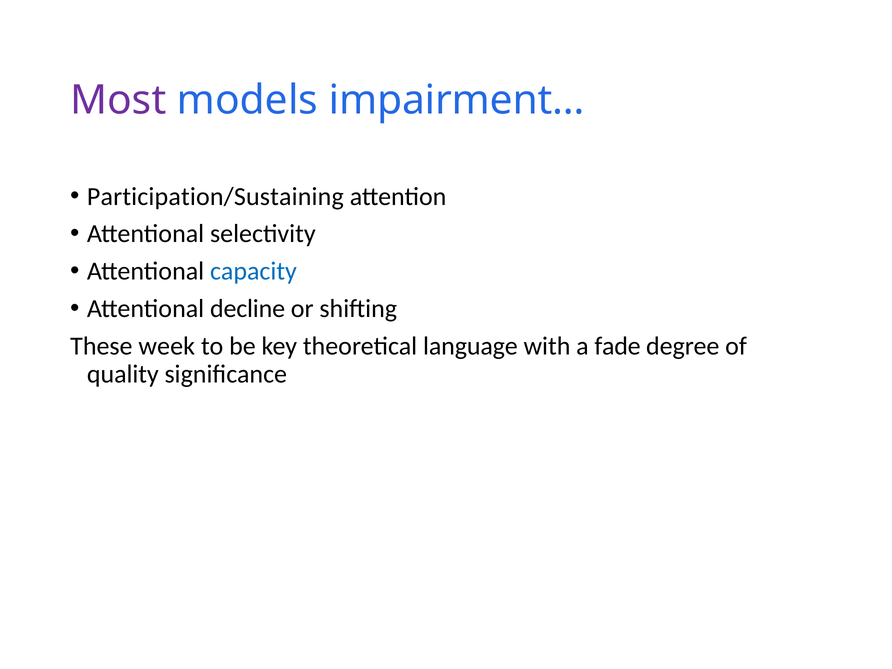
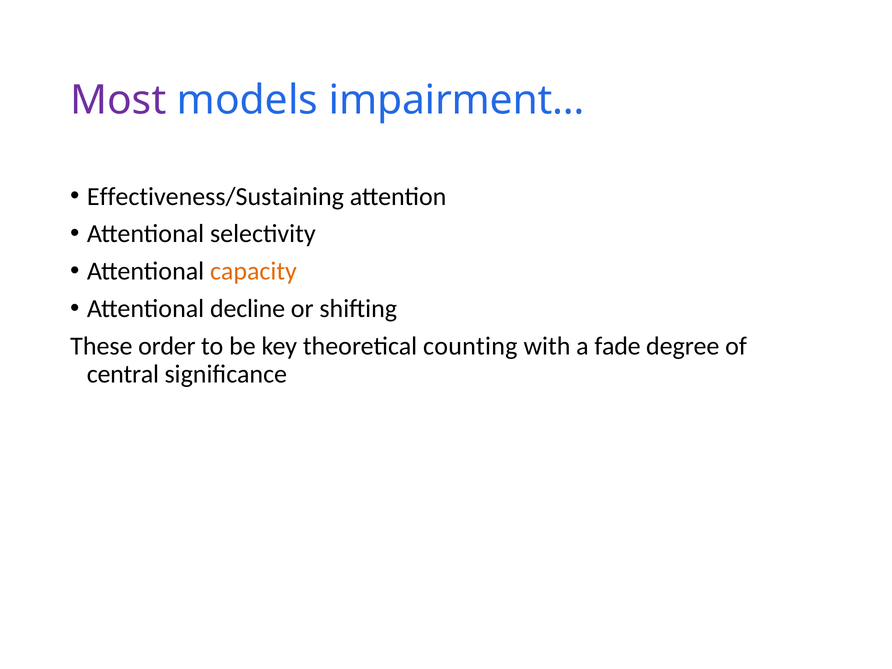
Participation/Sustaining: Participation/Sustaining -> Effectiveness/Sustaining (215, 196)
capacity colour: blue -> orange (253, 271)
week: week -> order (167, 346)
language: language -> counting (470, 346)
quality: quality -> central (123, 374)
